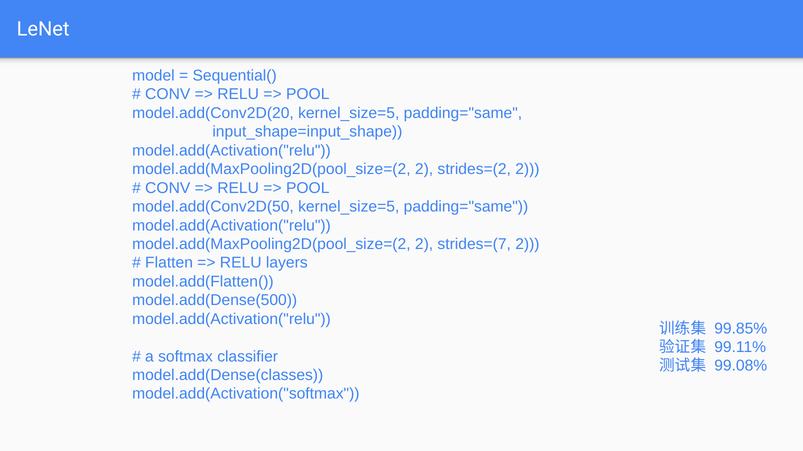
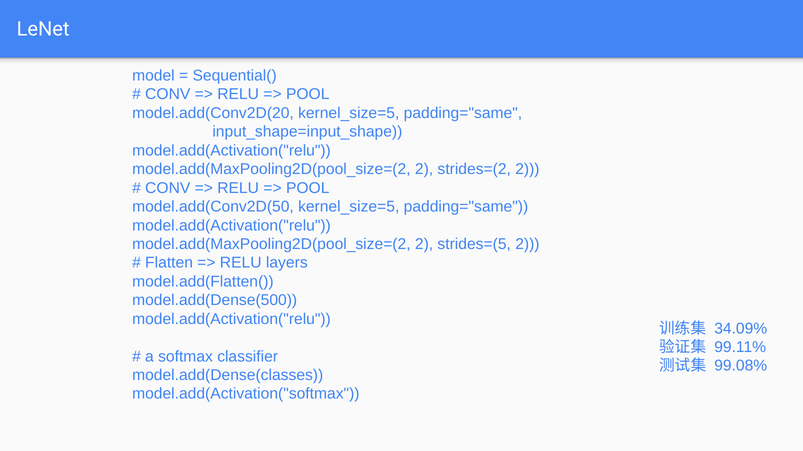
strides=(7: strides=(7 -> strides=(5 (474, 244)
99.85%: 99.85% -> 34.09% (741, 329)
